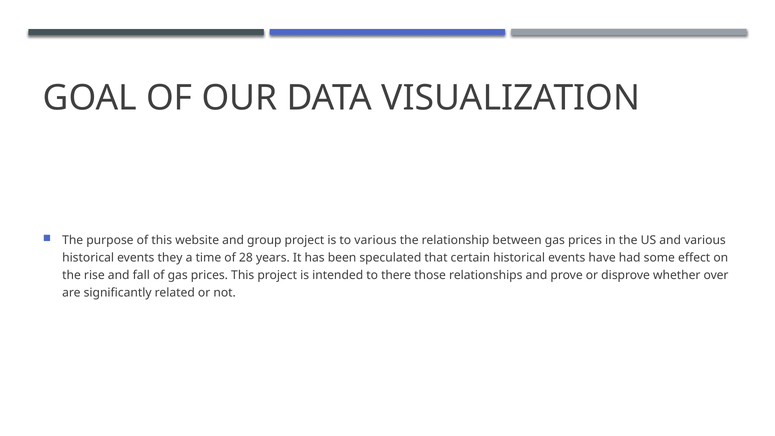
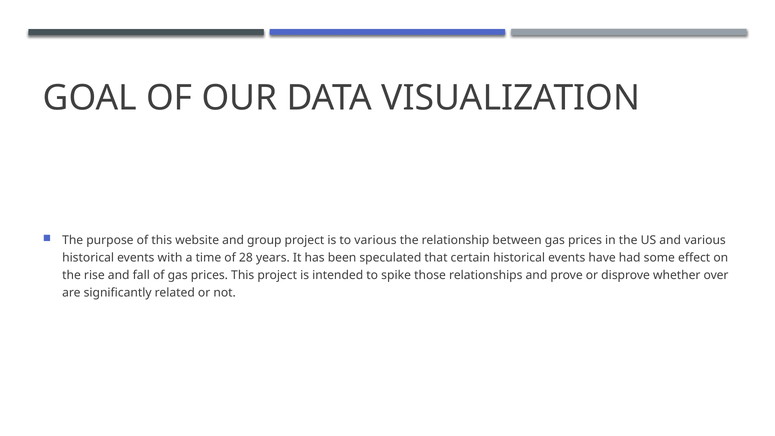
they: they -> with (170, 258)
there: there -> spike (396, 275)
